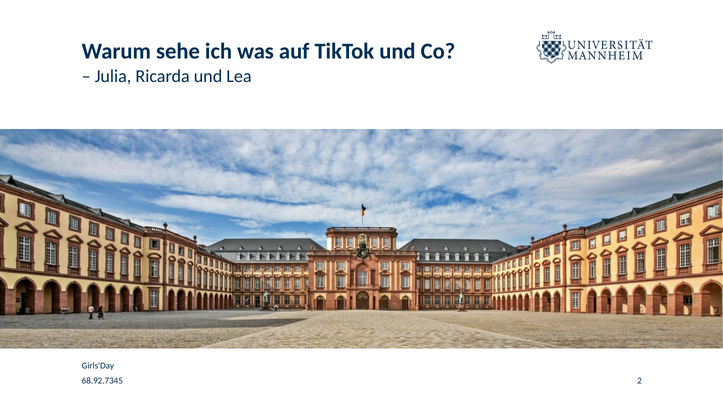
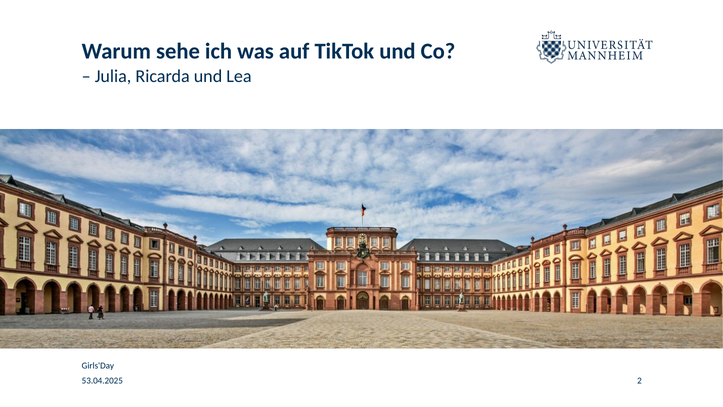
68.92.7345: 68.92.7345 -> 53.04.2025 (102, 380)
